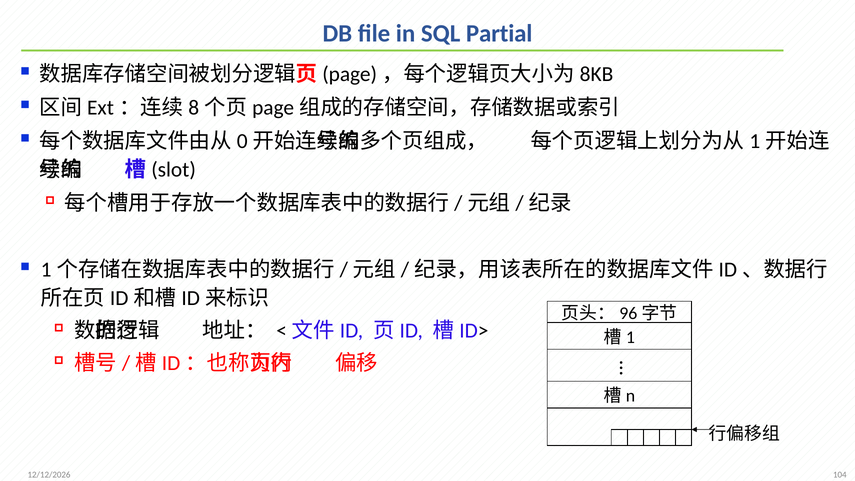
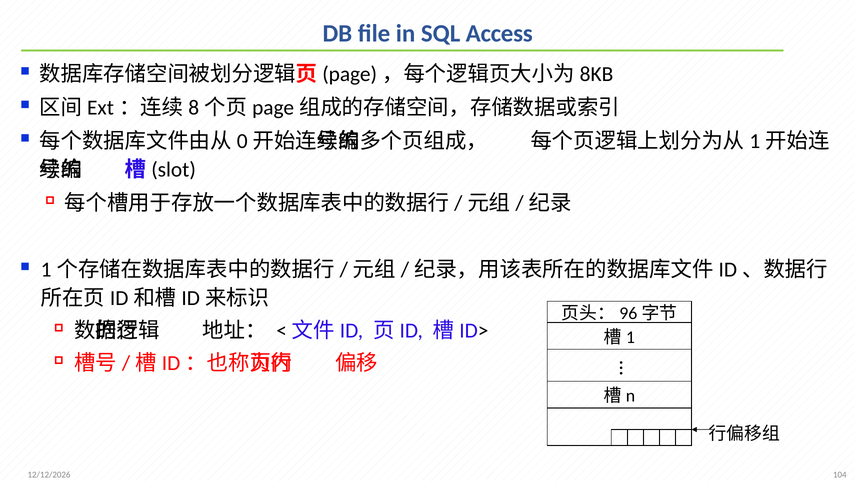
Partial: Partial -> Access (499, 34)
